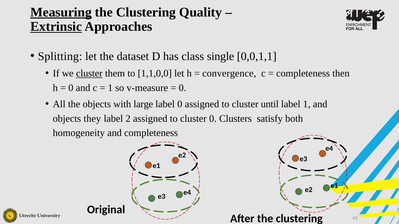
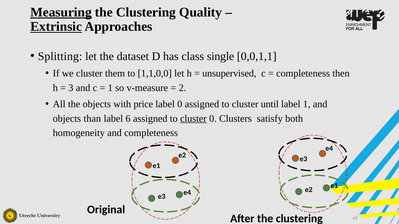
cluster underline: present -> none (89, 74)
convergence: convergence -> unsupervised (229, 74)
0: 0 -> 3 (71, 88)
0: 0 -> 2 (182, 88)
large: large -> price (143, 104)
they: they -> than (92, 119)
2: 2 -> 6 (128, 119)
cluster underline: none -> present (193, 119)
